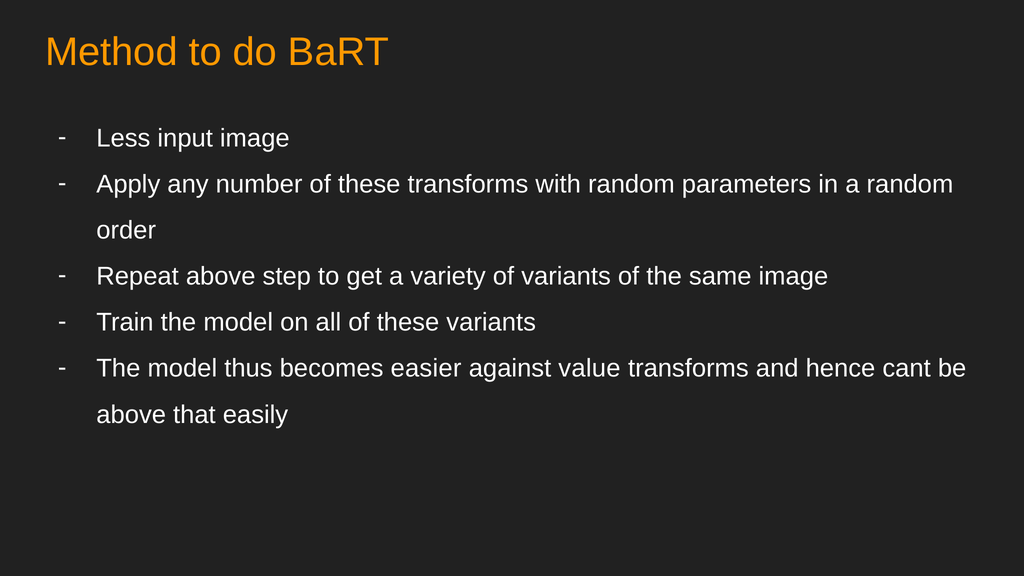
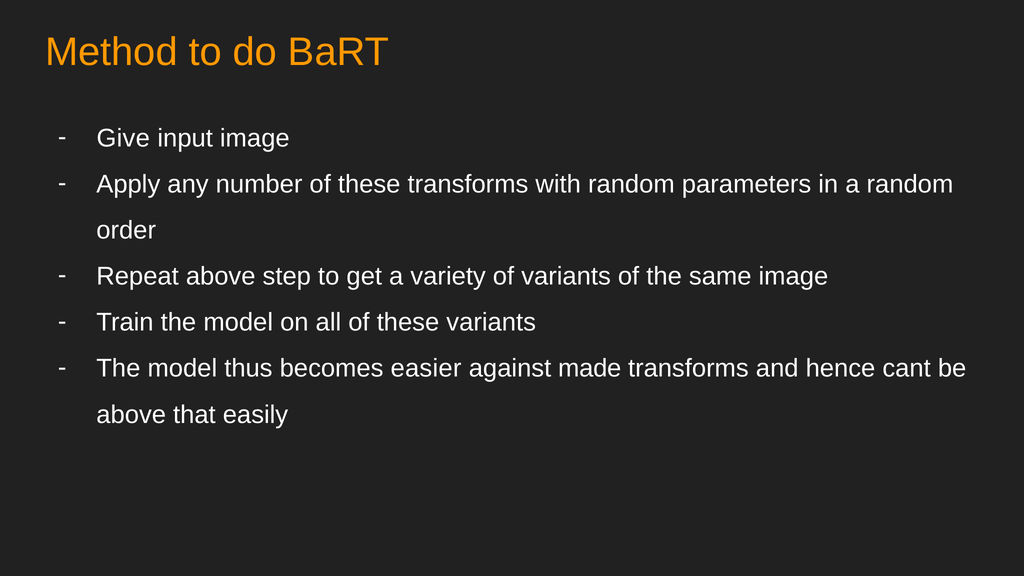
Less: Less -> Give (123, 138)
value: value -> made (590, 369)
